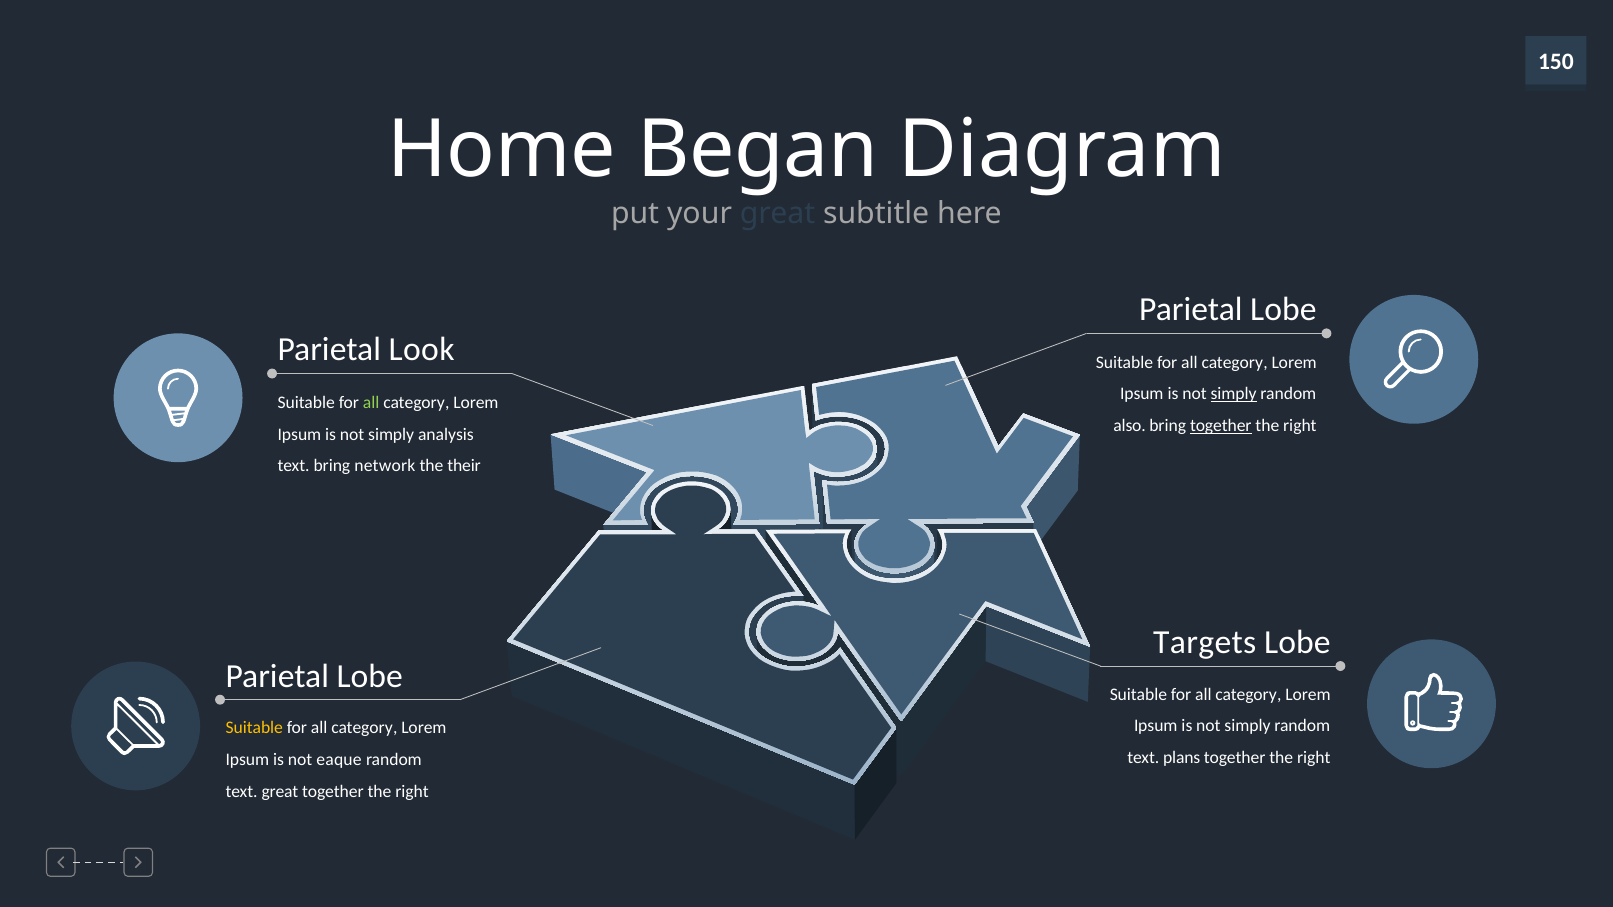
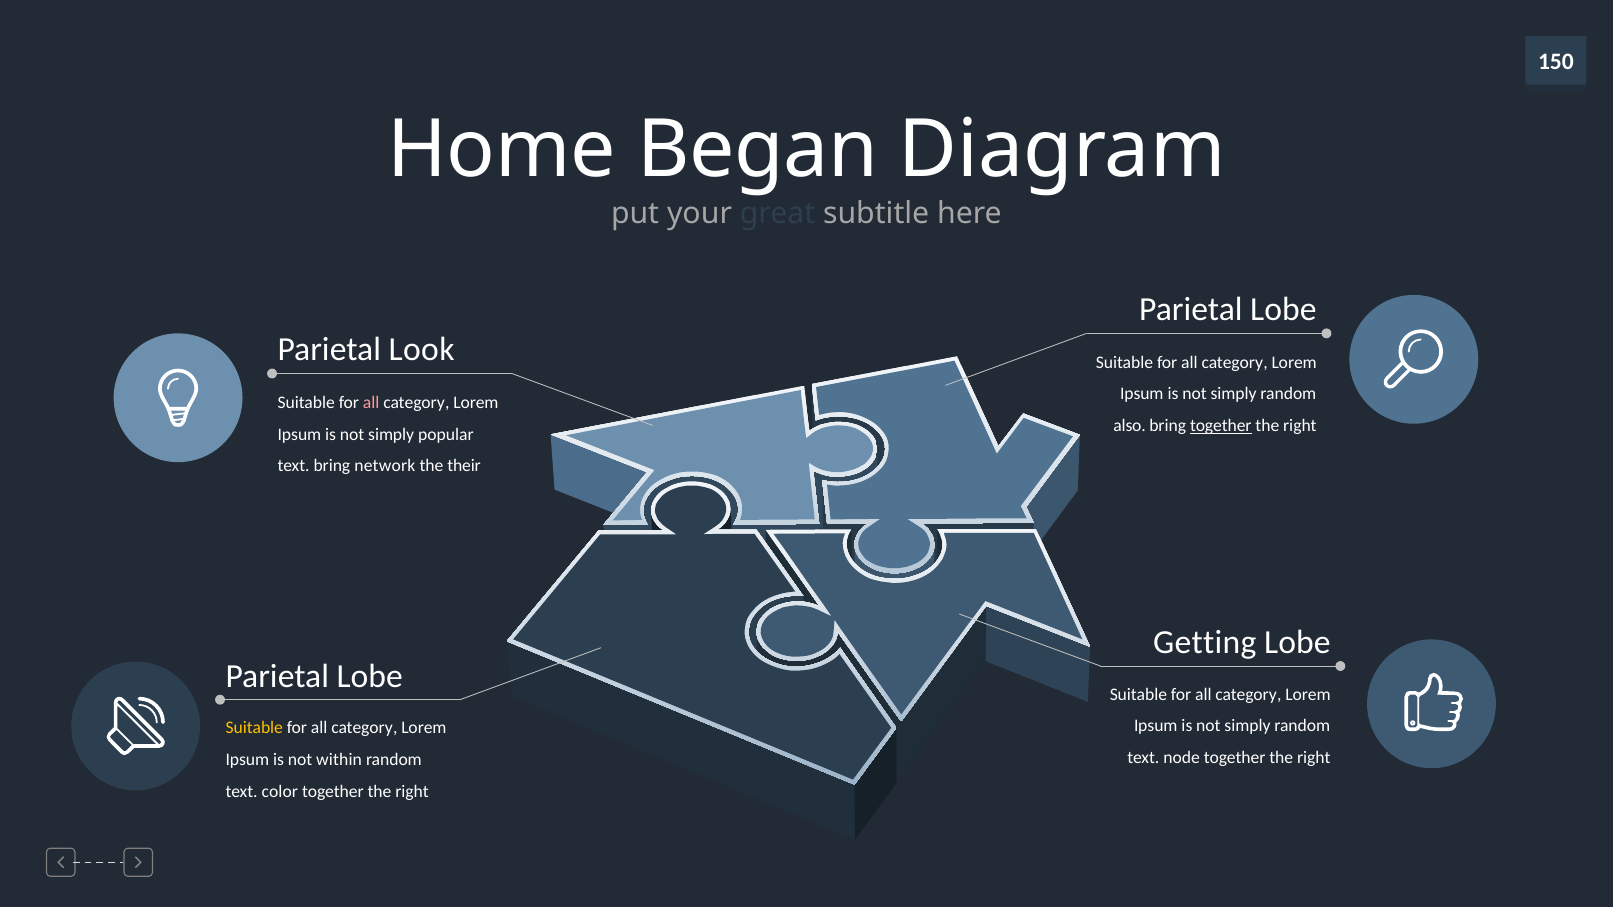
simply underline: present -> none (1234, 394)
all colour: light green -> pink (371, 403)
analysis: analysis -> popular (446, 434)
Targets: Targets -> Getting (1205, 643)
plans: plans -> node (1182, 758)
eaque: eaque -> within (339, 760)
text great: great -> color (280, 792)
